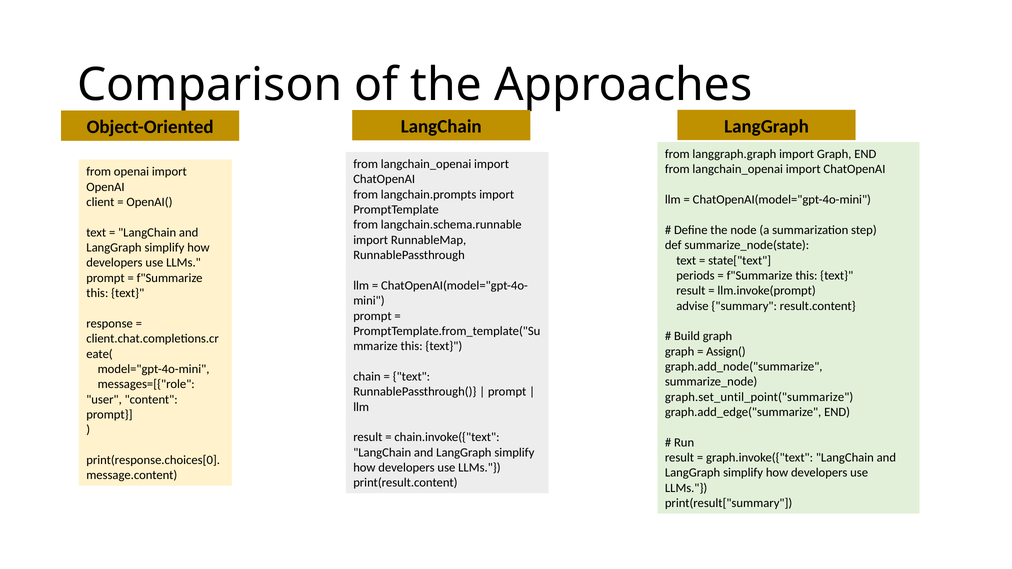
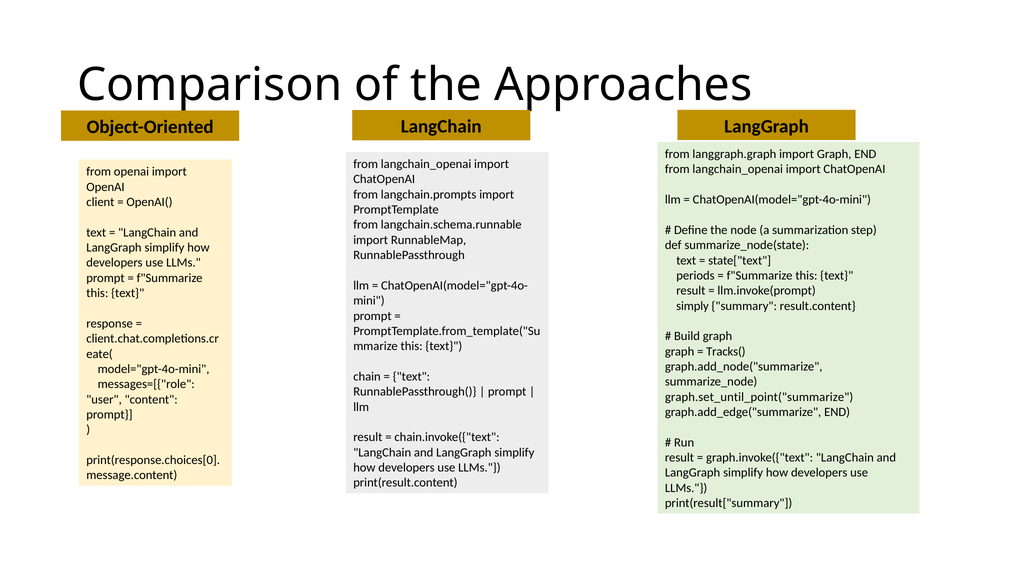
advise: advise -> simply (693, 306)
Assign(: Assign( -> Tracks( (726, 352)
